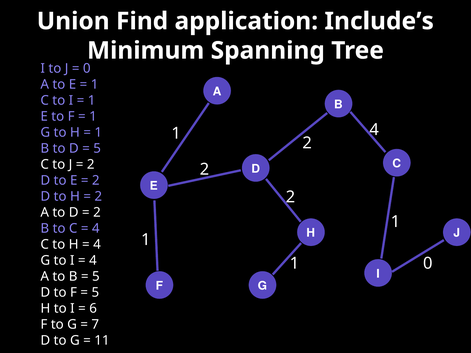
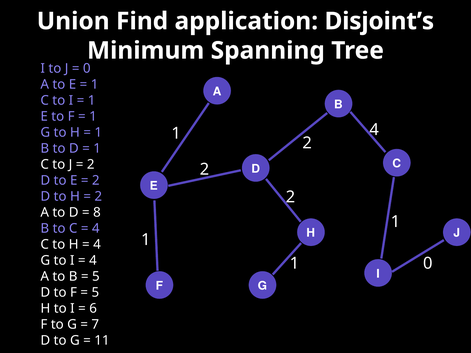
Include’s: Include’s -> Disjoint’s (379, 21)
5: 5 -> 1 (97, 149)
2: 2 -> 8 (97, 213)
